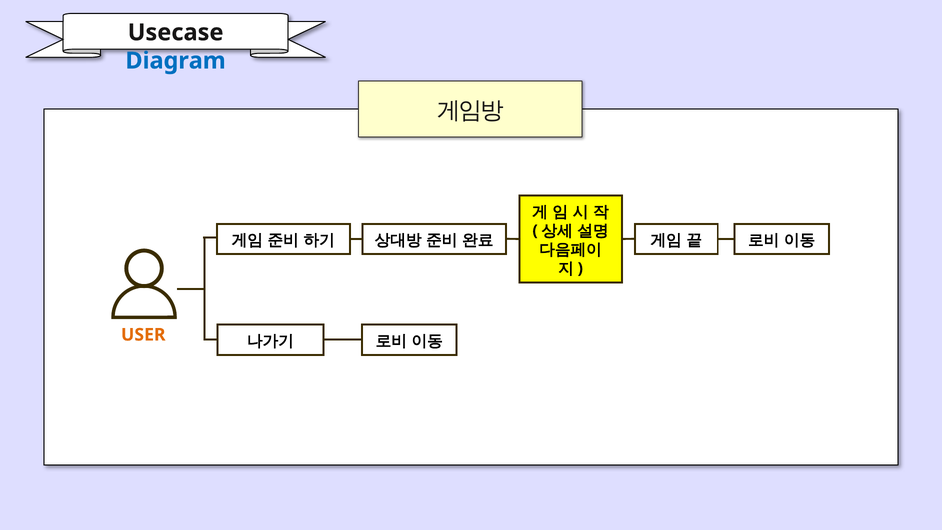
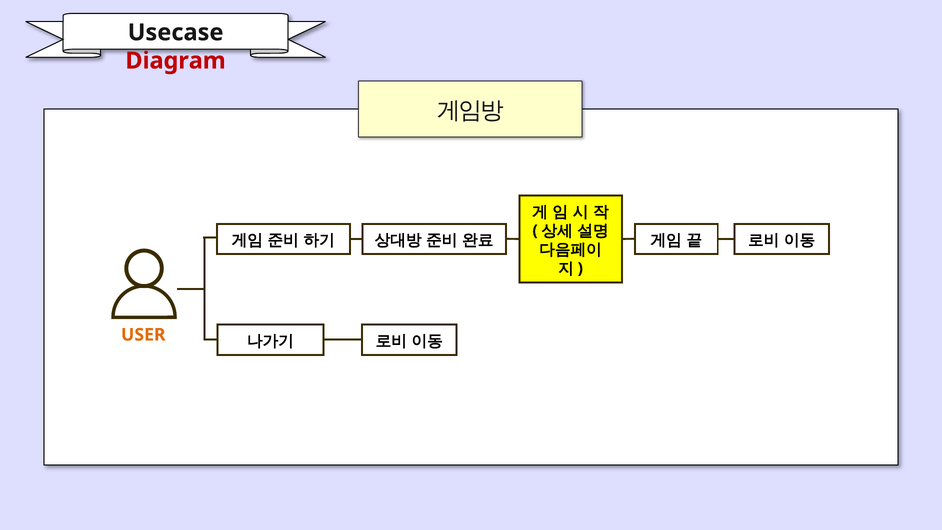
Diagram colour: blue -> red (176, 61)
